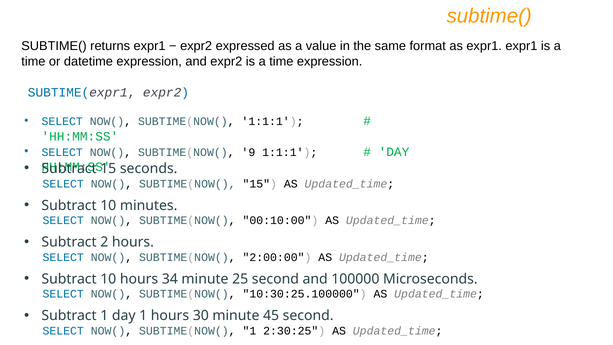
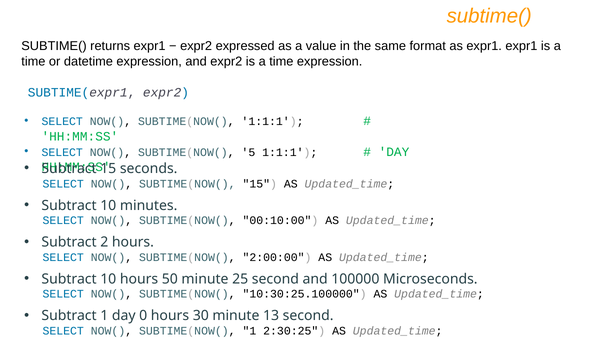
9: 9 -> 5 (248, 152)
34: 34 -> 50 (170, 279)
day 1: 1 -> 0 (143, 316)
45: 45 -> 13 (271, 316)
